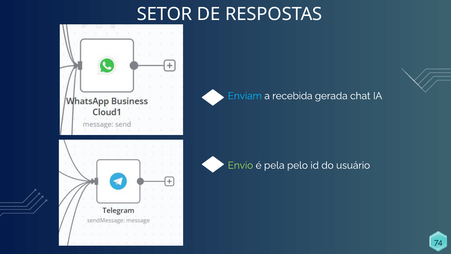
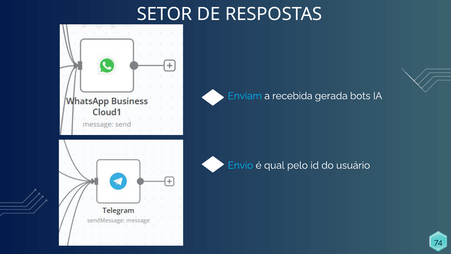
chat: chat -> bots (360, 96)
Envio colour: light green -> light blue (240, 165)
pela: pela -> qual (274, 165)
